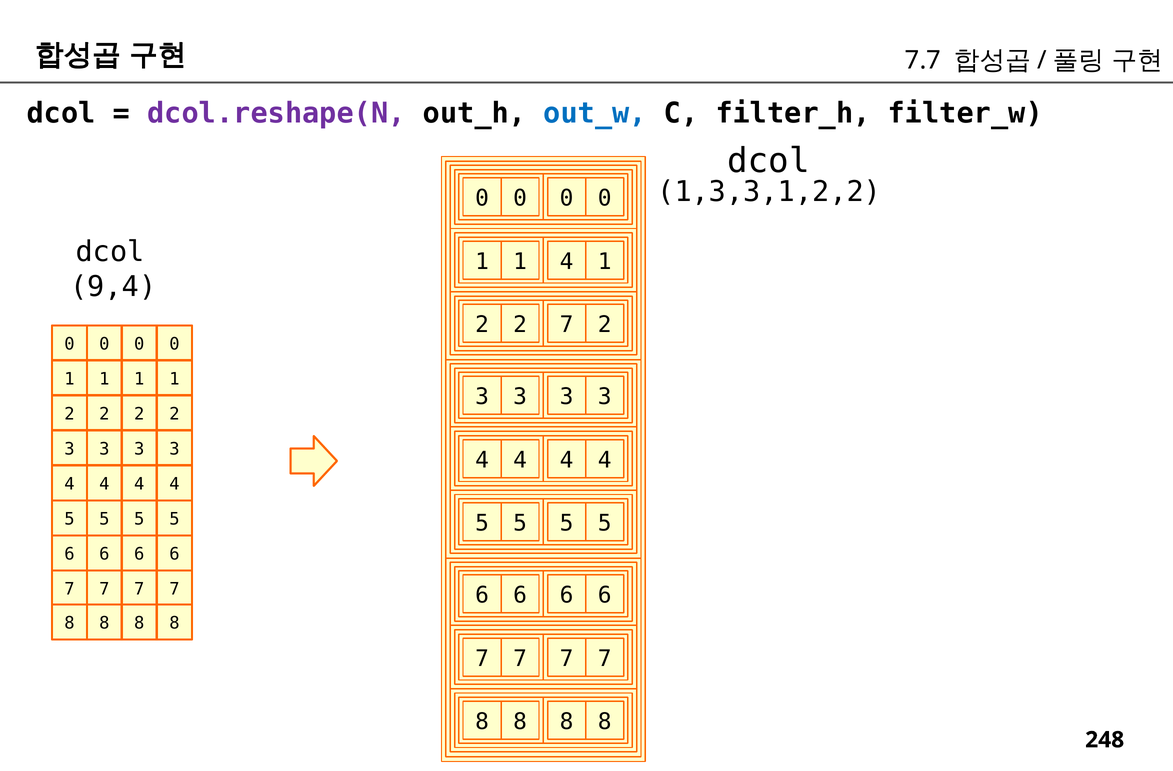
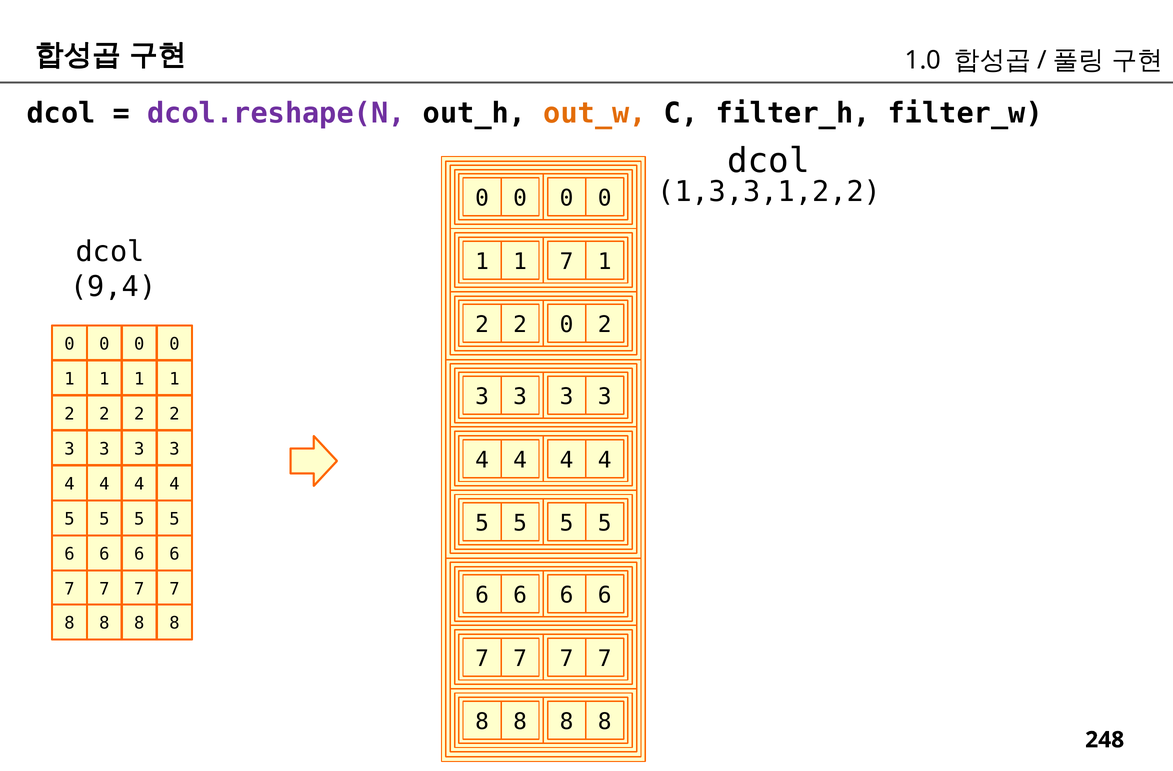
7.7: 7.7 -> 1.0 (923, 60)
out_w colour: blue -> orange (595, 113)
1 4: 4 -> 7 (567, 262)
2 7: 7 -> 0 (567, 325)
